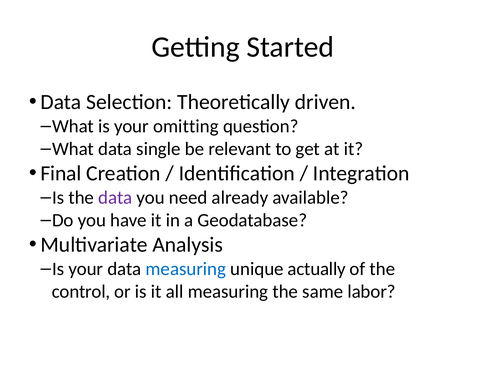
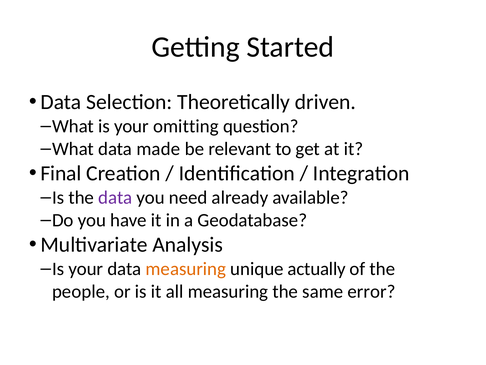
single: single -> made (158, 149)
measuring colour: blue -> orange (186, 269)
control: control -> people (81, 291)
labor: labor -> error (371, 291)
